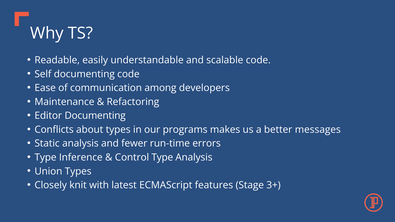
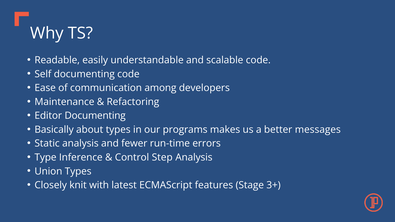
Conflicts: Conflicts -> Basically (54, 130)
Control Type: Type -> Step (162, 157)
